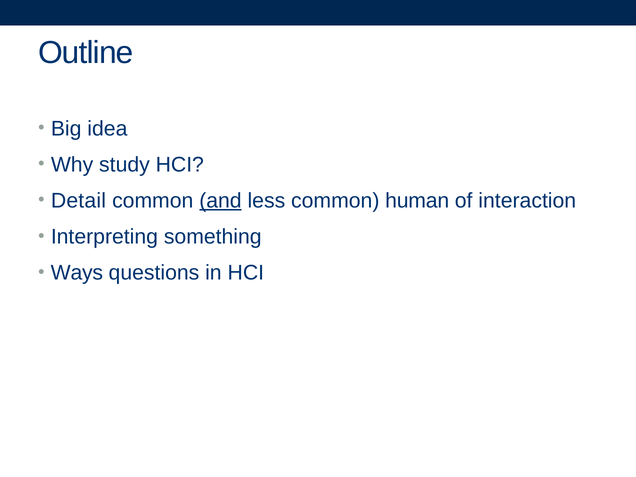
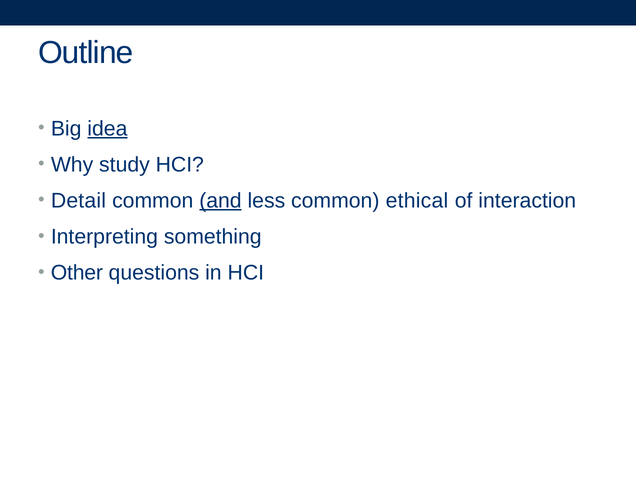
idea underline: none -> present (107, 129)
human: human -> ethical (417, 201)
Ways: Ways -> Other (77, 273)
